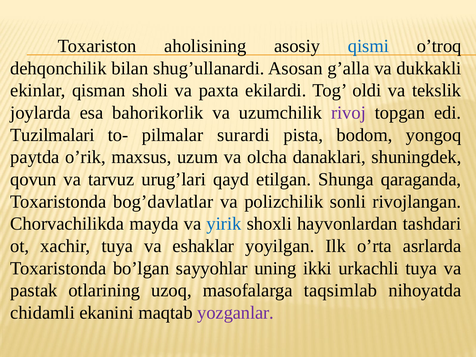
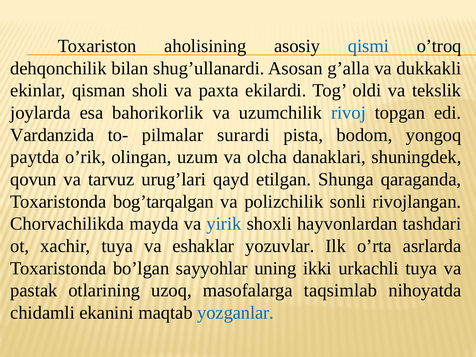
rivoj colour: purple -> blue (348, 113)
Tuzilmalari: Tuzilmalari -> Vardanzida (52, 135)
maxsus: maxsus -> olingan (141, 157)
bog’davlatlar: bog’davlatlar -> bog’tarqalgan (163, 202)
yoyilgan: yoyilgan -> yozuvlar (280, 246)
yozganlar colour: purple -> blue (236, 313)
